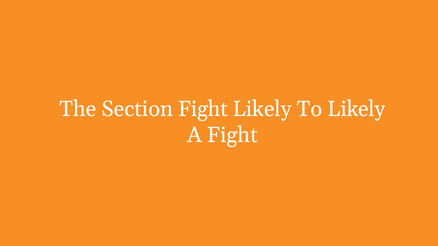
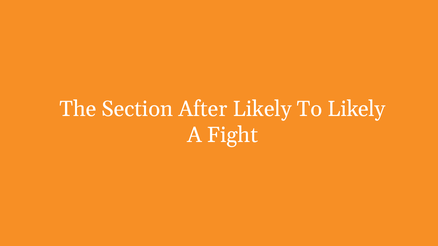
Section Fight: Fight -> After (203, 109)
